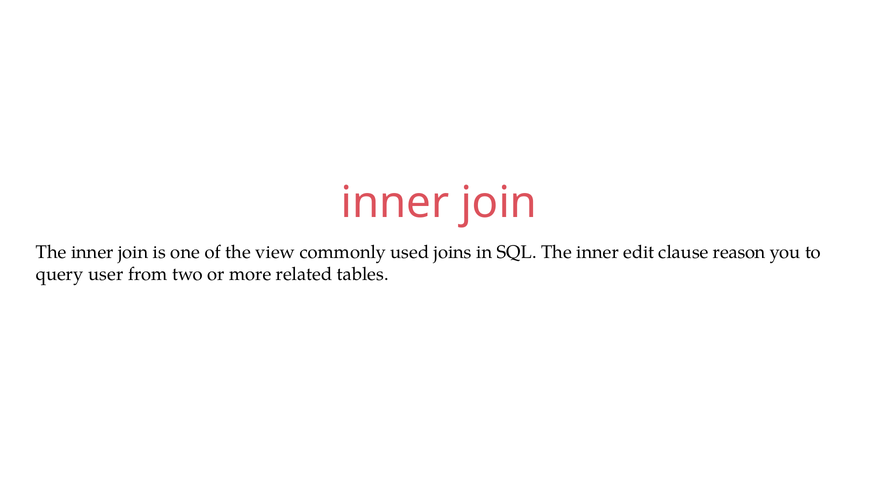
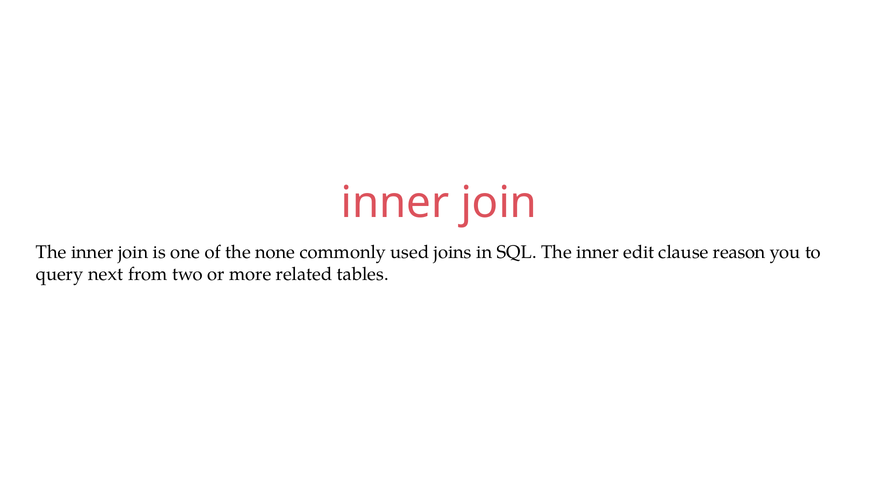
view: view -> none (275, 252)
user: user -> next (106, 274)
